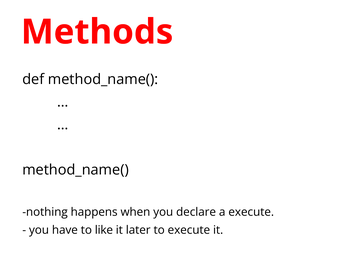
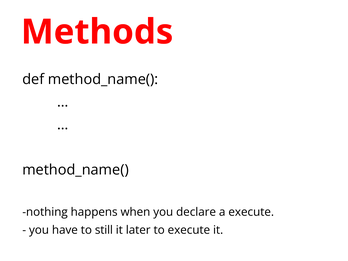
like: like -> still (104, 230)
